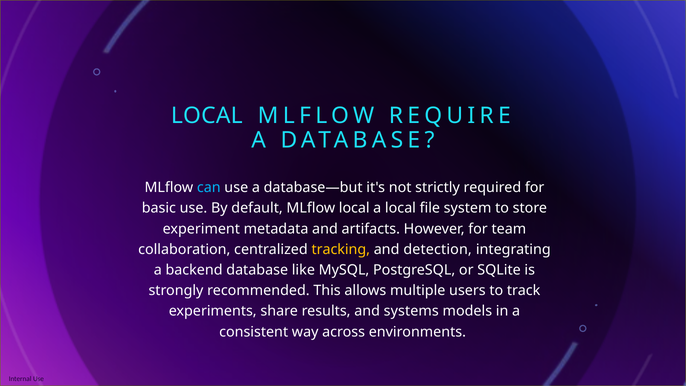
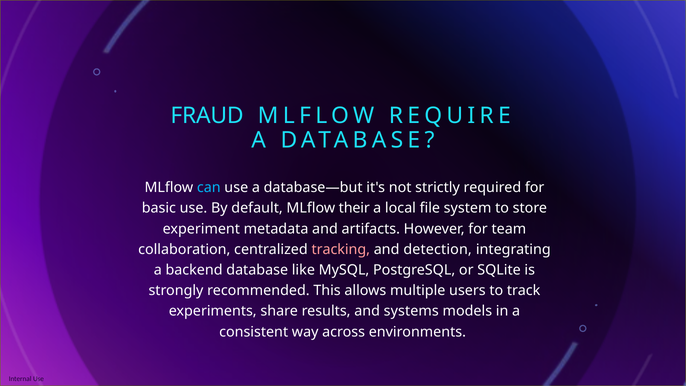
LOCAL: LOCAL -> FRAUD (207, 116)
MLflow local: local -> their (354, 208)
tracking colour: yellow -> pink (341, 249)
